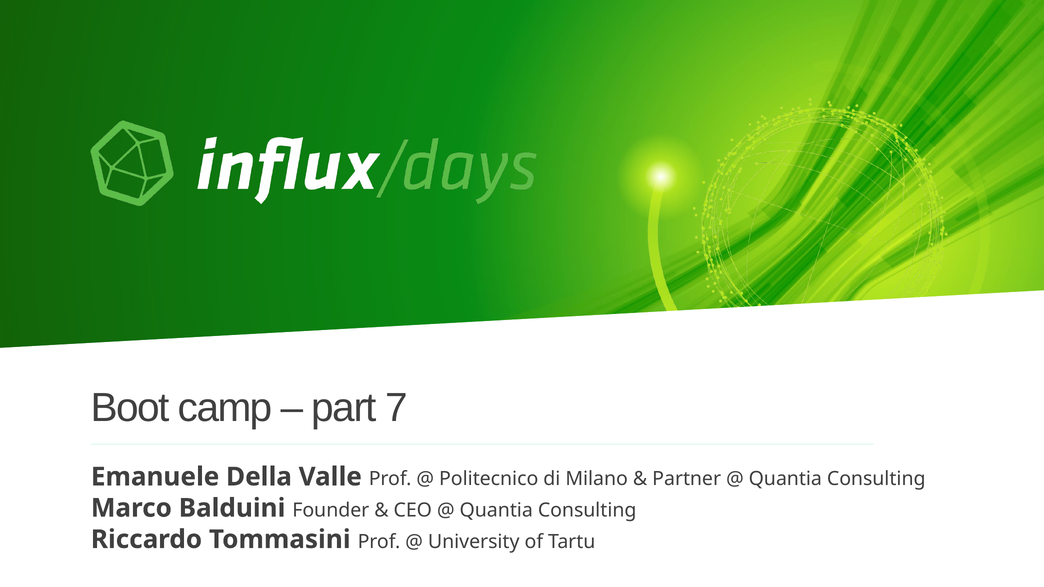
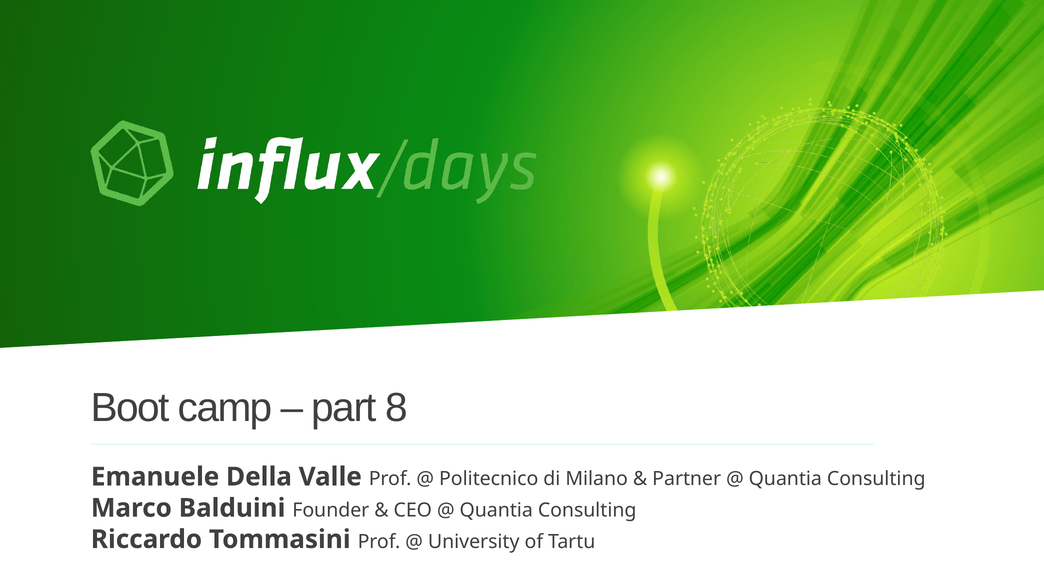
7: 7 -> 8 (396, 408)
